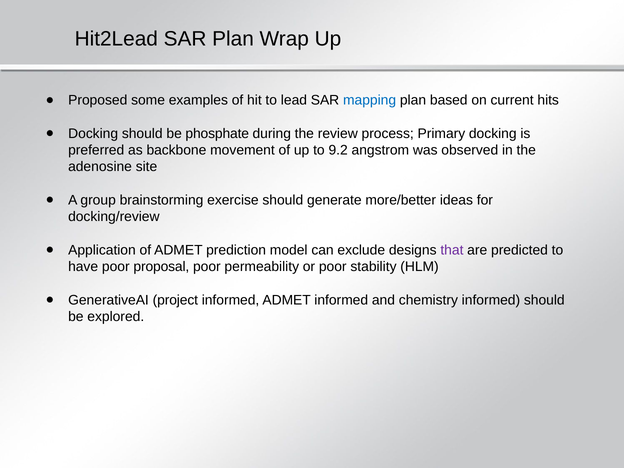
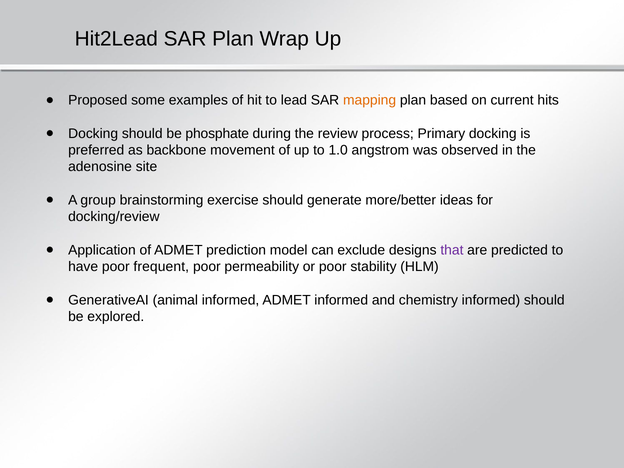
mapping colour: blue -> orange (370, 100)
9.2: 9.2 -> 1.0 (338, 150)
proposal: proposal -> frequent (161, 267)
project: project -> animal (175, 300)
